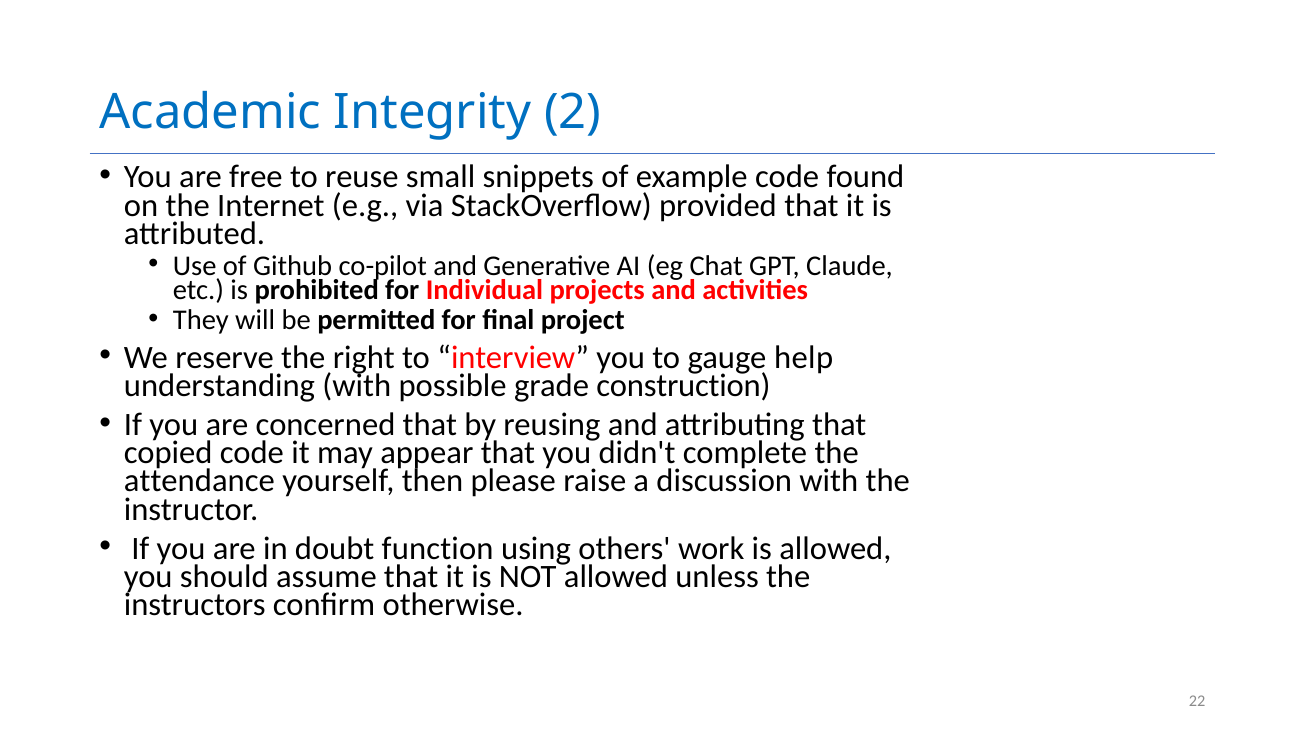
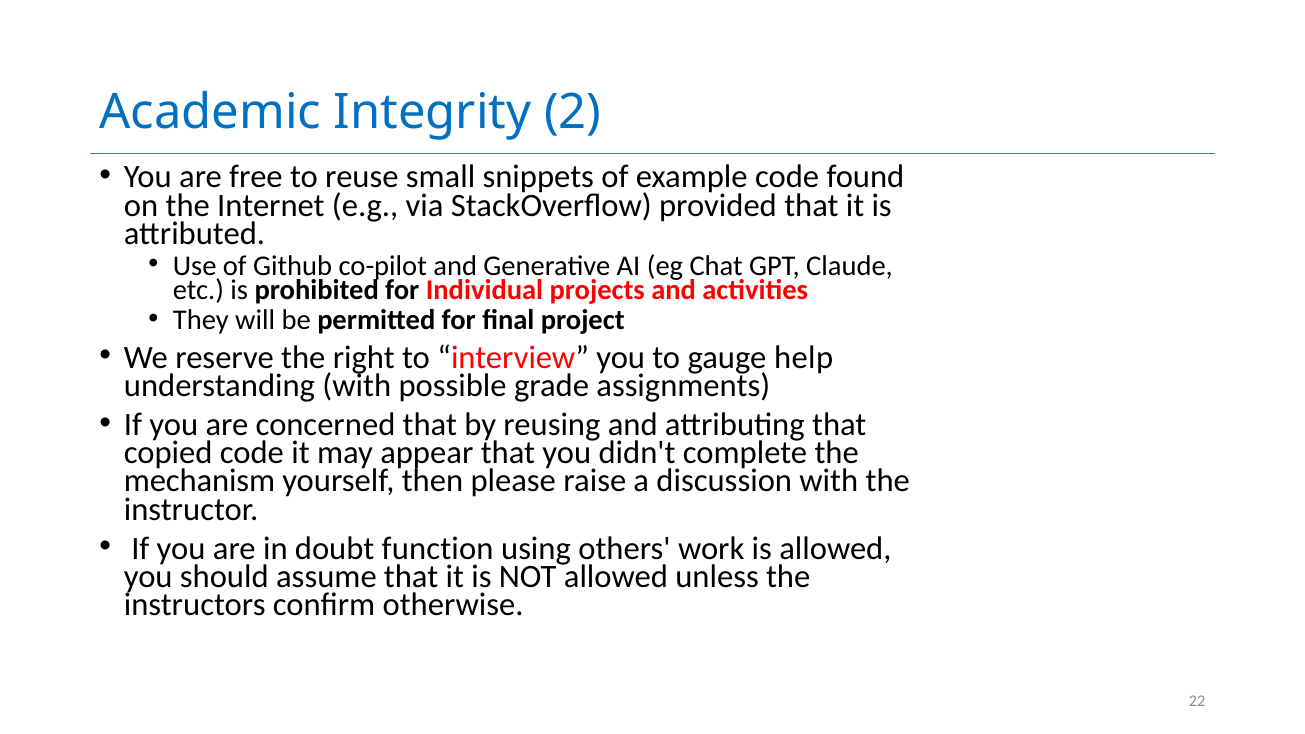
construction: construction -> assignments (683, 386)
attendance: attendance -> mechanism (200, 481)
